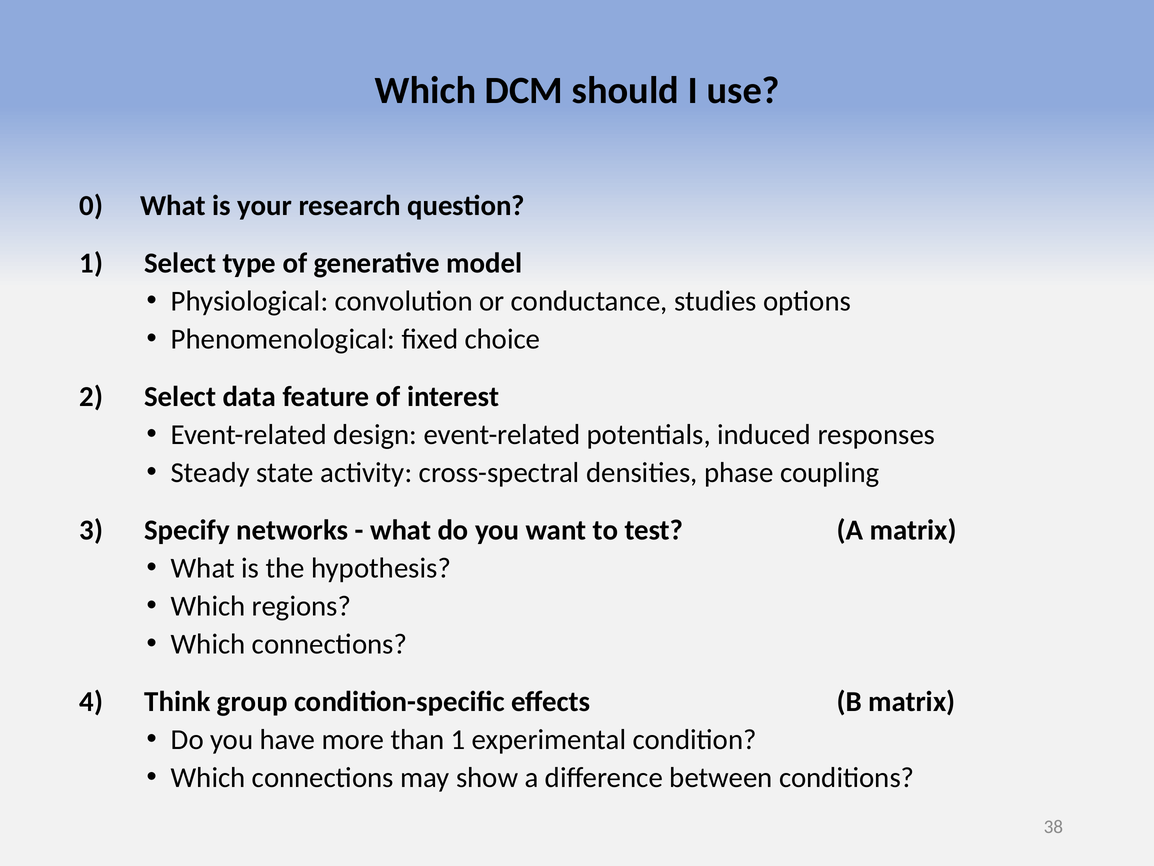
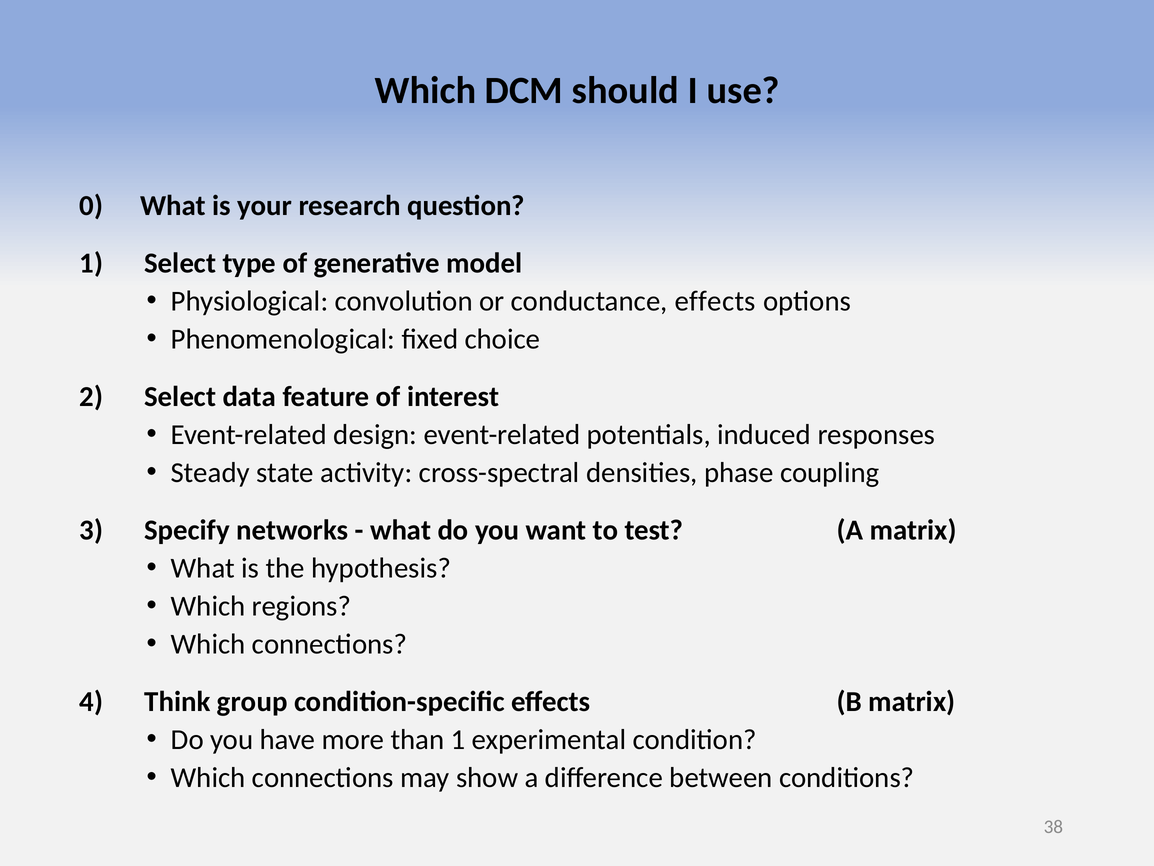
conductance studies: studies -> effects (715, 301)
